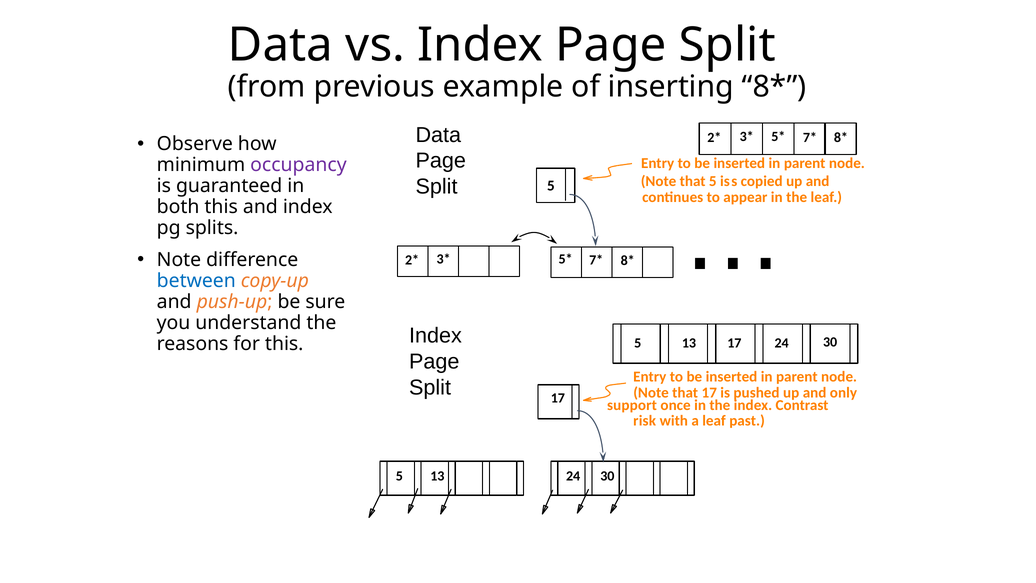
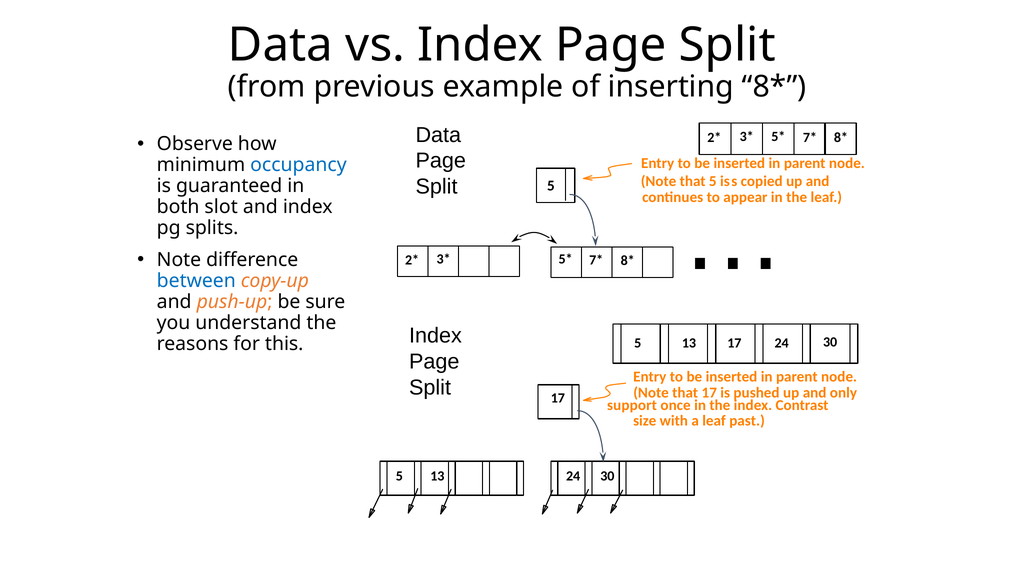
occupancy colour: purple -> blue (298, 165)
both this: this -> slot (221, 207)
risk: risk -> size (645, 421)
